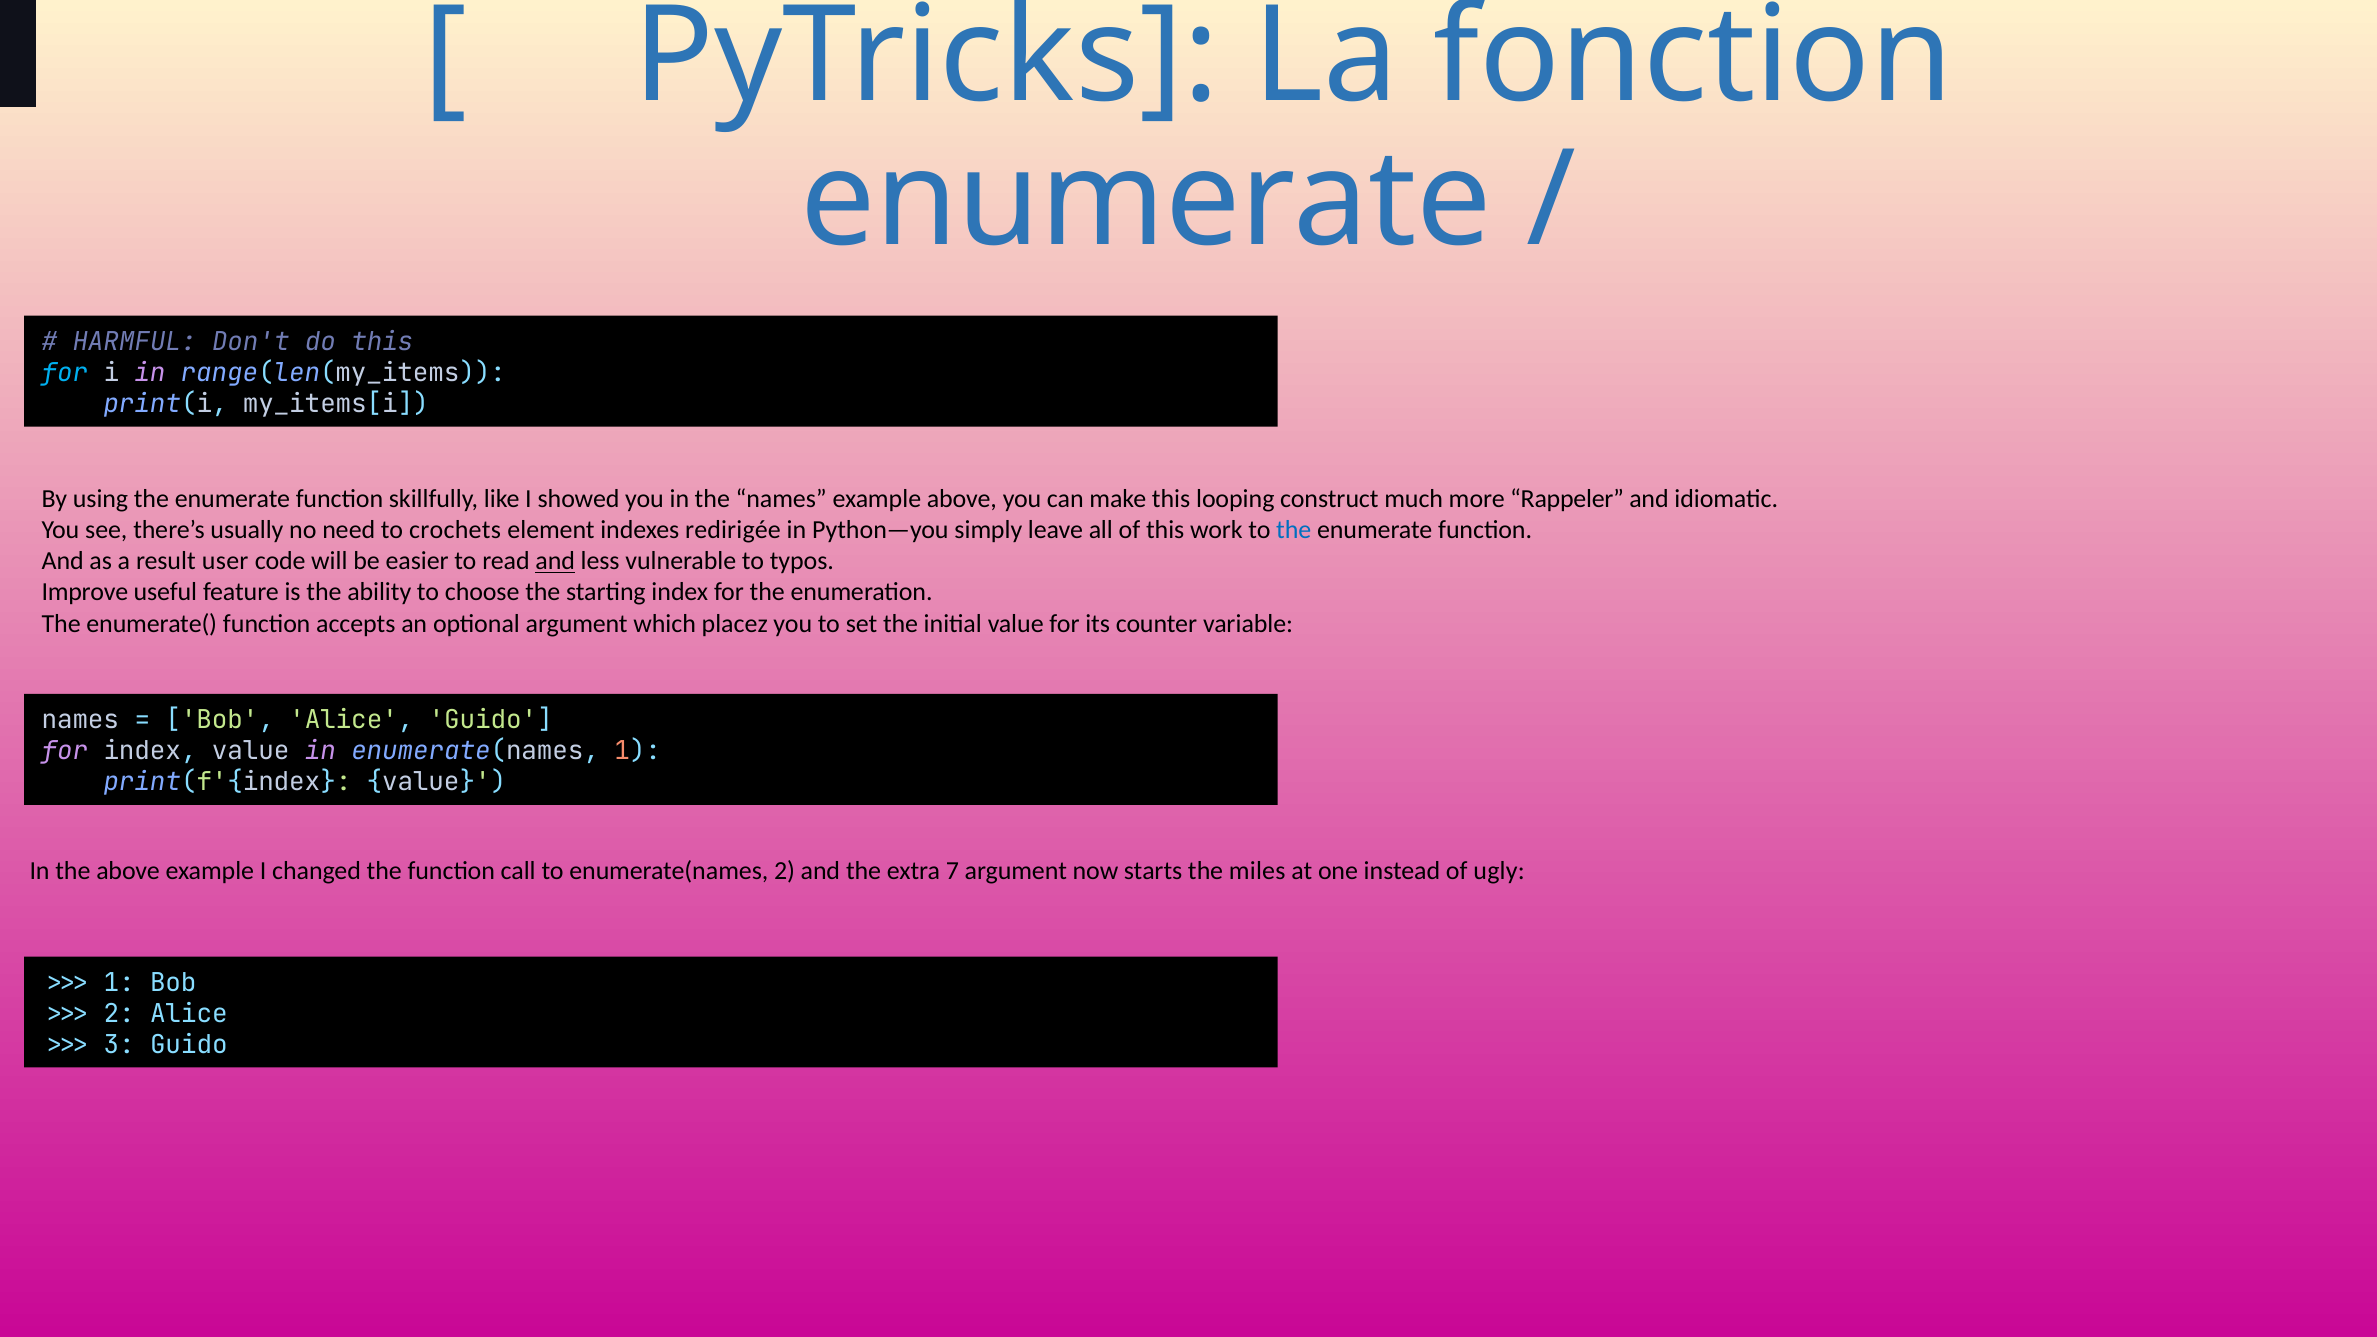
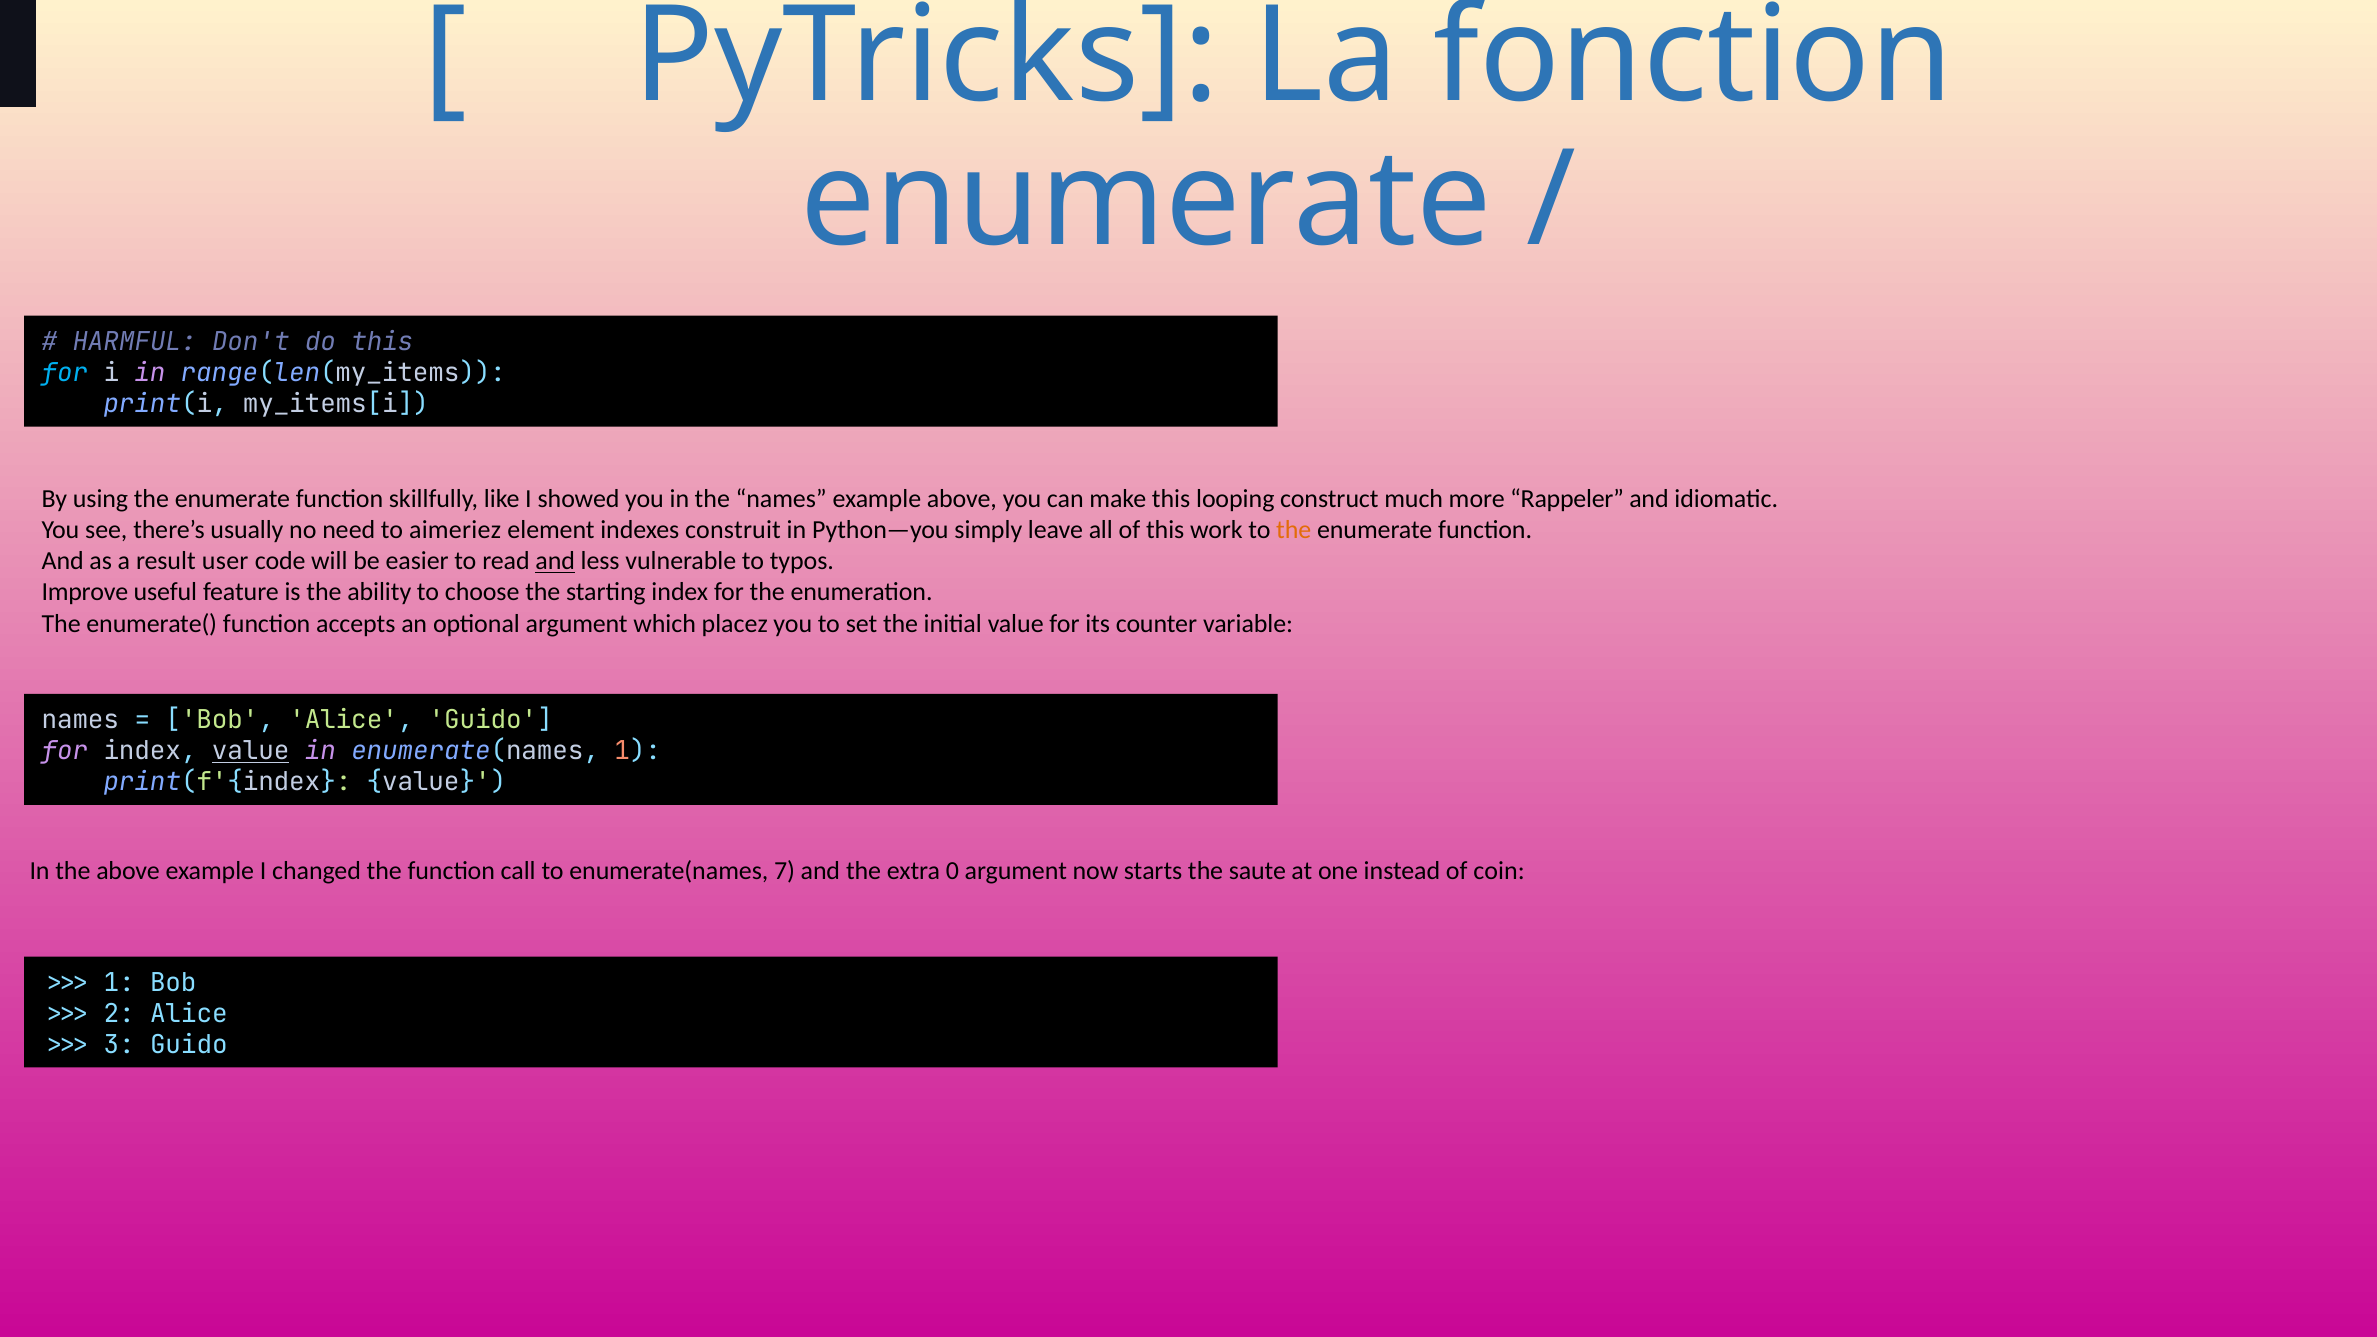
crochets: crochets -> aimeriez (455, 530)
redirigée: redirigée -> construit (733, 530)
the colour: blue -> orange (1294, 530)
value underline: none -> present (251, 751)
enumerate(names 2: 2 -> 7 (785, 871)
7: 7 -> 0 (952, 871)
miles: miles -> saute (1257, 871)
ugly: ugly -> coin (1499, 871)
